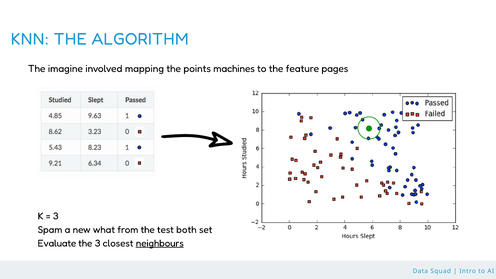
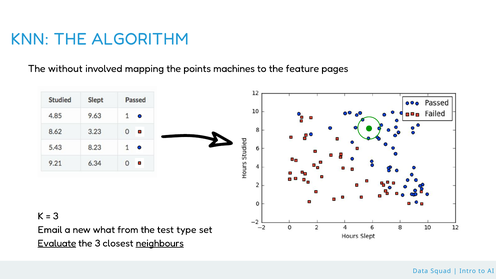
imagine: imagine -> without (65, 69)
Spam: Spam -> Email (50, 230)
both: both -> type (186, 230)
Evaluate underline: none -> present (57, 243)
